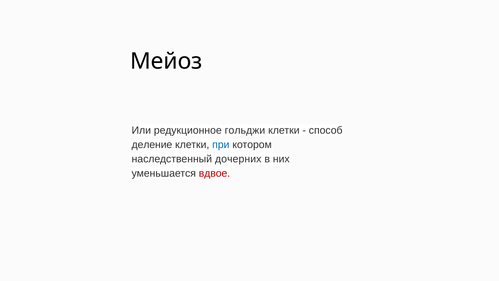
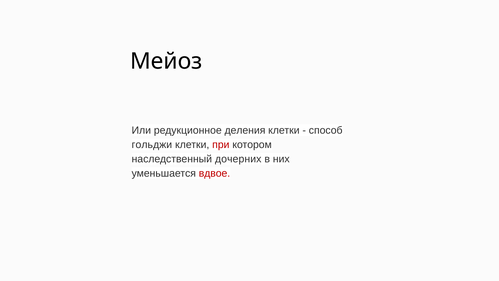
гольджи: гольджи -> деления (245, 130)
деление: деление -> гольджи (152, 144)
при colour: blue -> red (221, 144)
